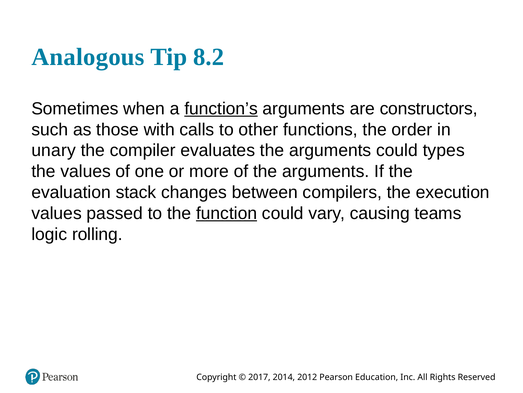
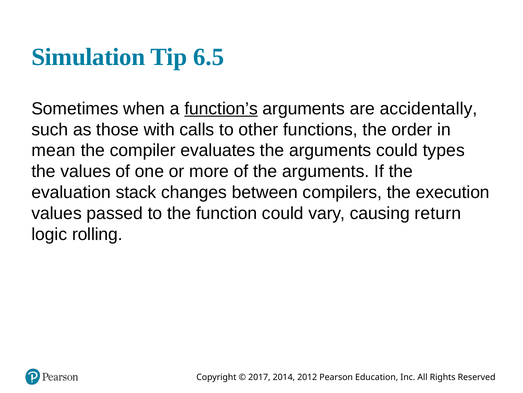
Analogous: Analogous -> Simulation (88, 57)
8.2: 8.2 -> 6.5 (209, 57)
constructors: constructors -> accidentally (429, 108)
unary: unary -> mean (54, 150)
function underline: present -> none (227, 213)
teams: teams -> return (438, 213)
